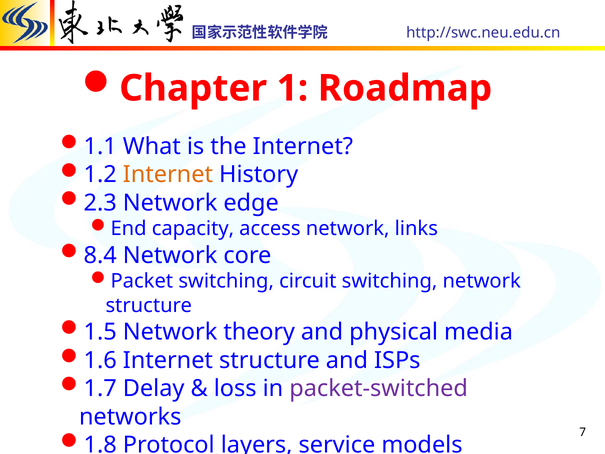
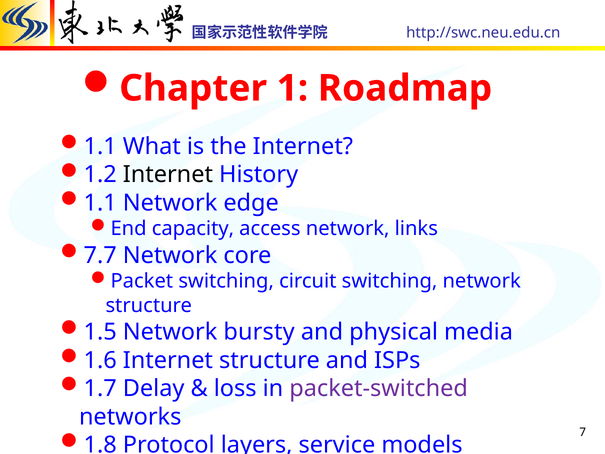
Internet colour: orange -> black (168, 174)
2.3: 2.3 -> 1.1 (100, 203)
8.4: 8.4 -> 7.7 (100, 255)
theory: theory -> bursty (259, 332)
